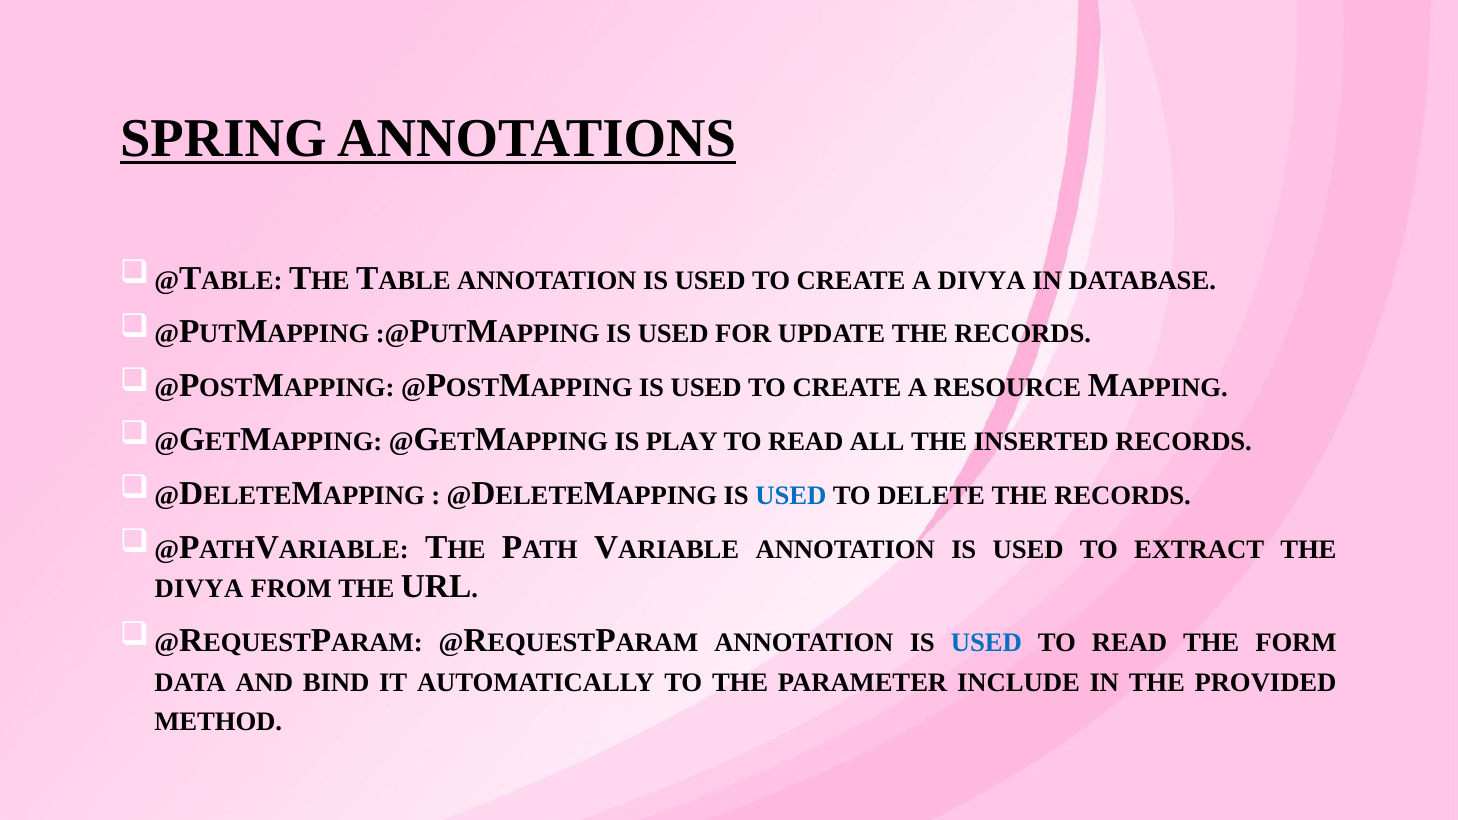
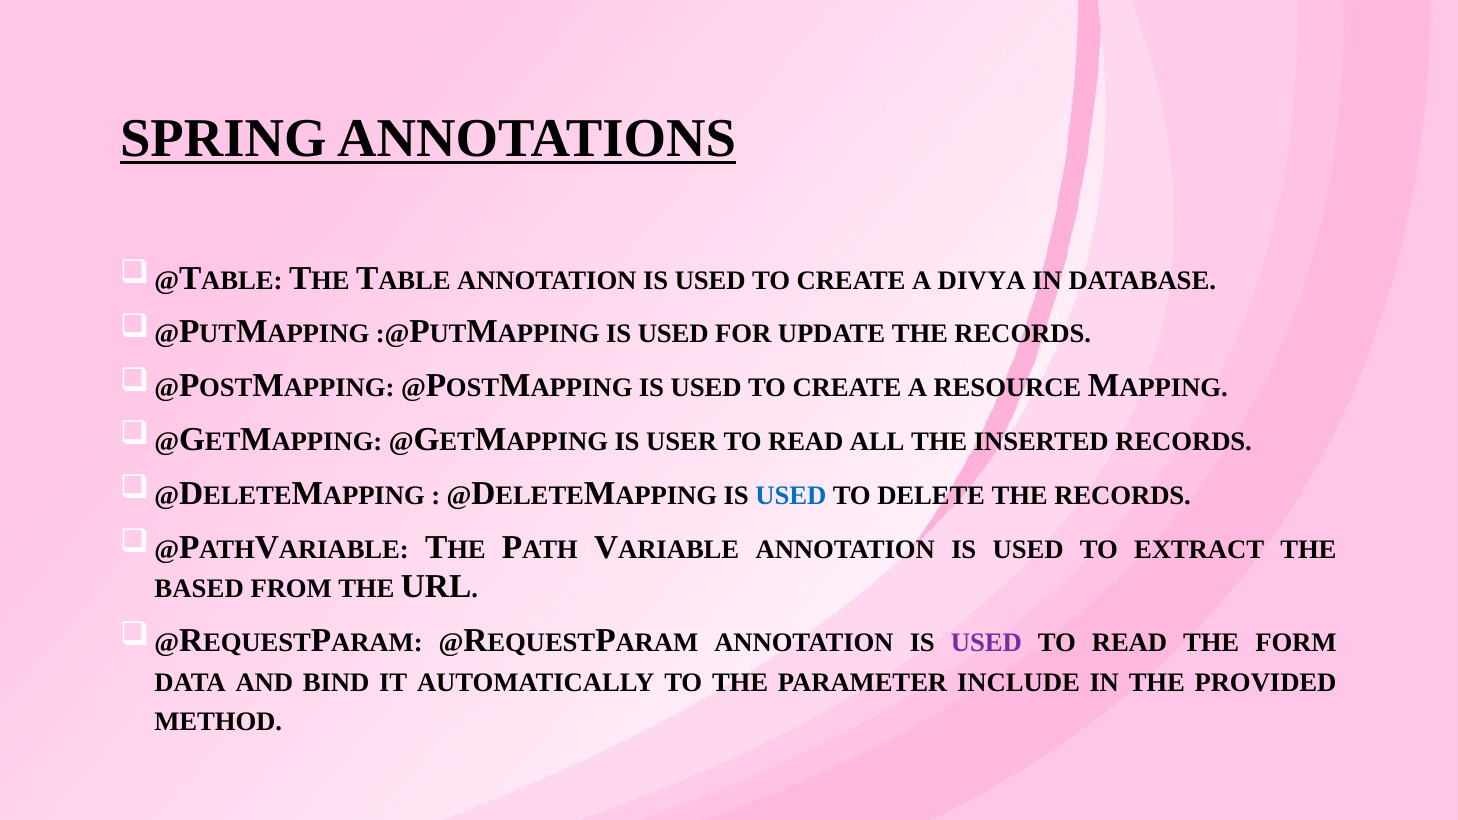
PLAY: PLAY -> USER (682, 442)
DIVYA: DIVYA -> BASED (199, 589)
USED colour: blue -> purple (986, 643)
